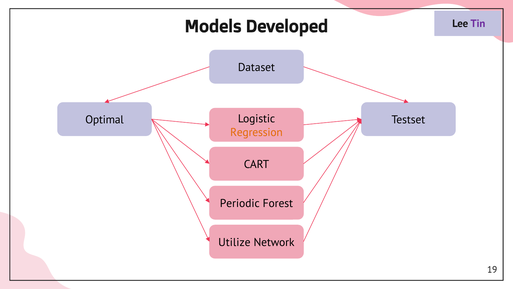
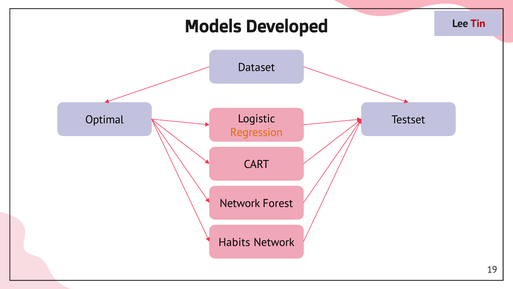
Tin colour: purple -> red (478, 24)
Periodic: Periodic -> Network (240, 203)
Utilize: Utilize -> Habits (234, 242)
